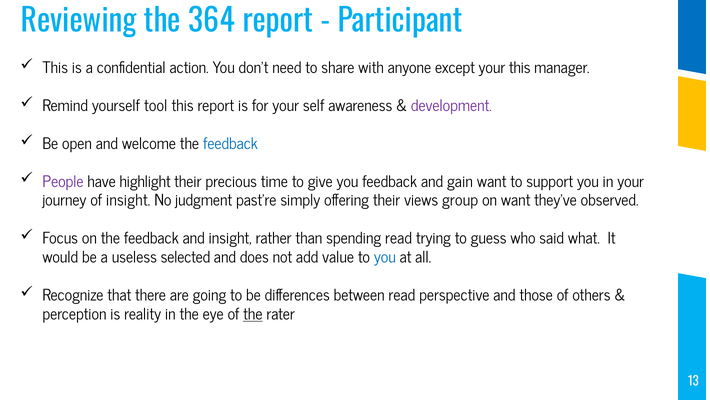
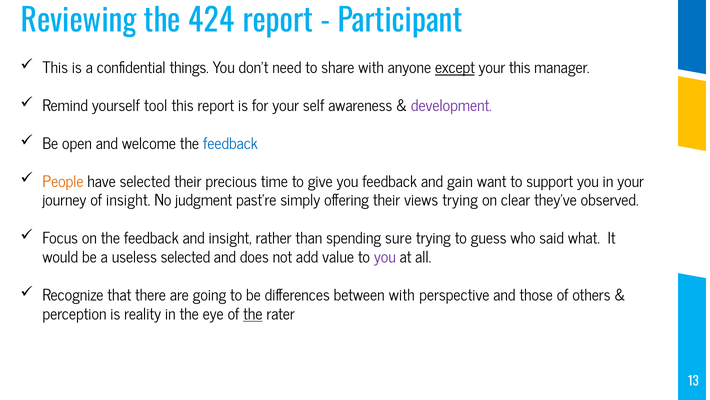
364: 364 -> 424 (212, 21)
action: action -> things (189, 68)
except underline: none -> present (455, 68)
People colour: purple -> orange (63, 182)
have highlight: highlight -> selected (145, 182)
views group: group -> trying (460, 200)
on want: want -> clear (516, 200)
spending read: read -> sure (398, 238)
you colour: blue -> purple (385, 257)
between read: read -> with (402, 295)
